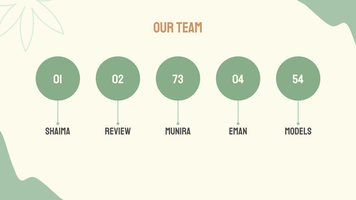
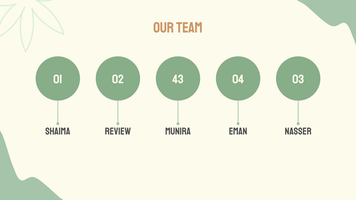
73: 73 -> 43 (178, 79)
54: 54 -> 03 (298, 79)
Models: Models -> Nasser (298, 132)
